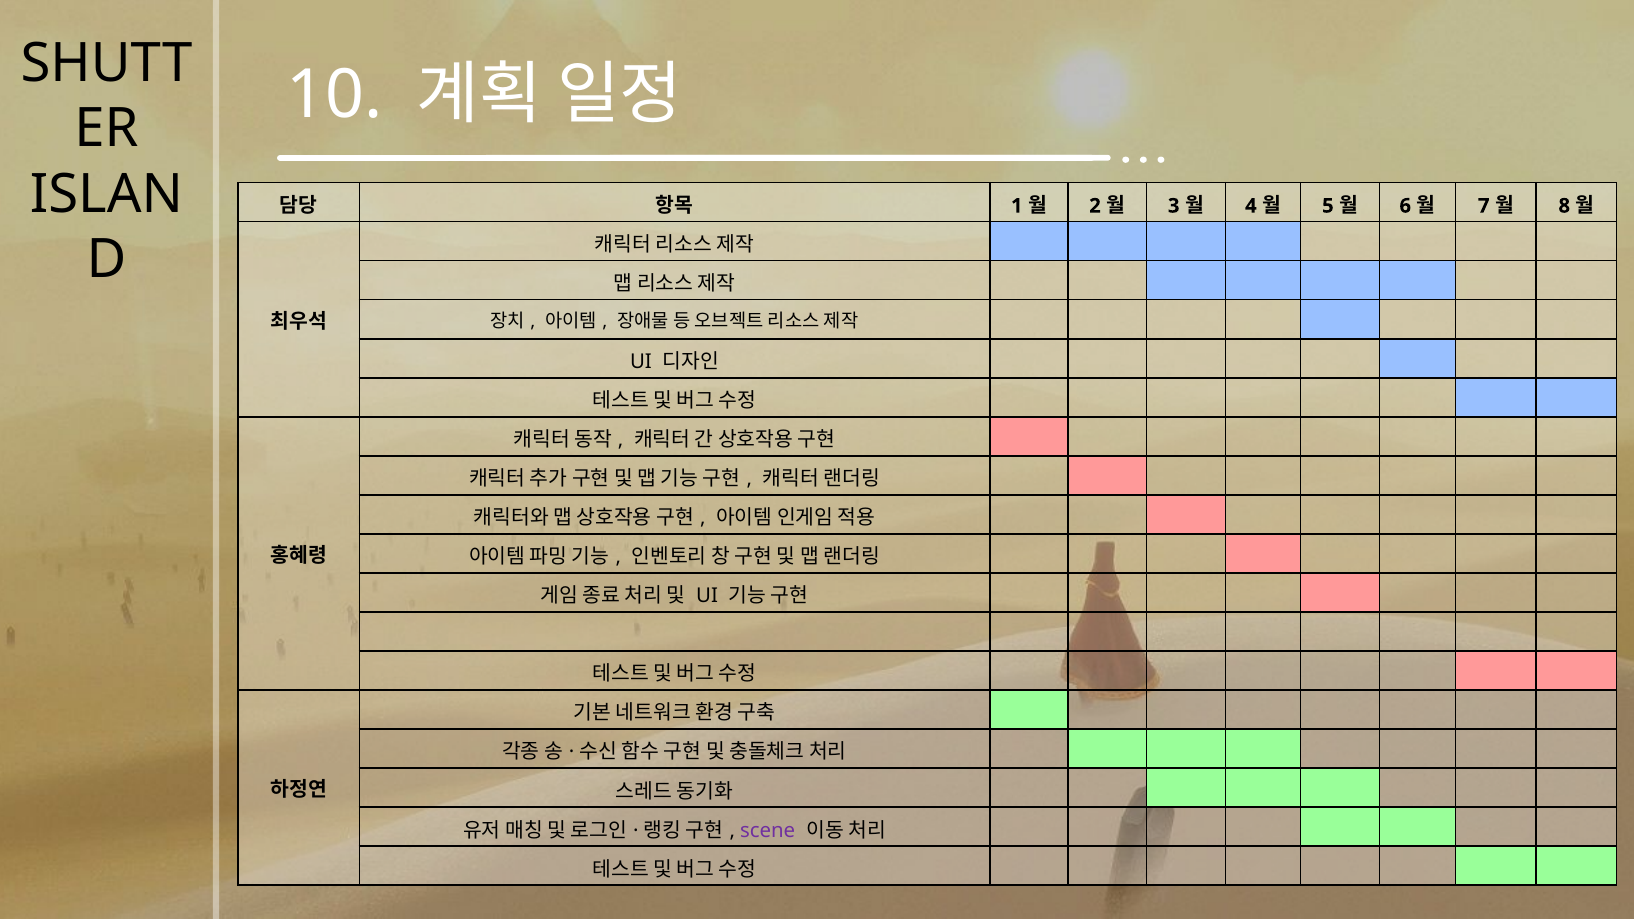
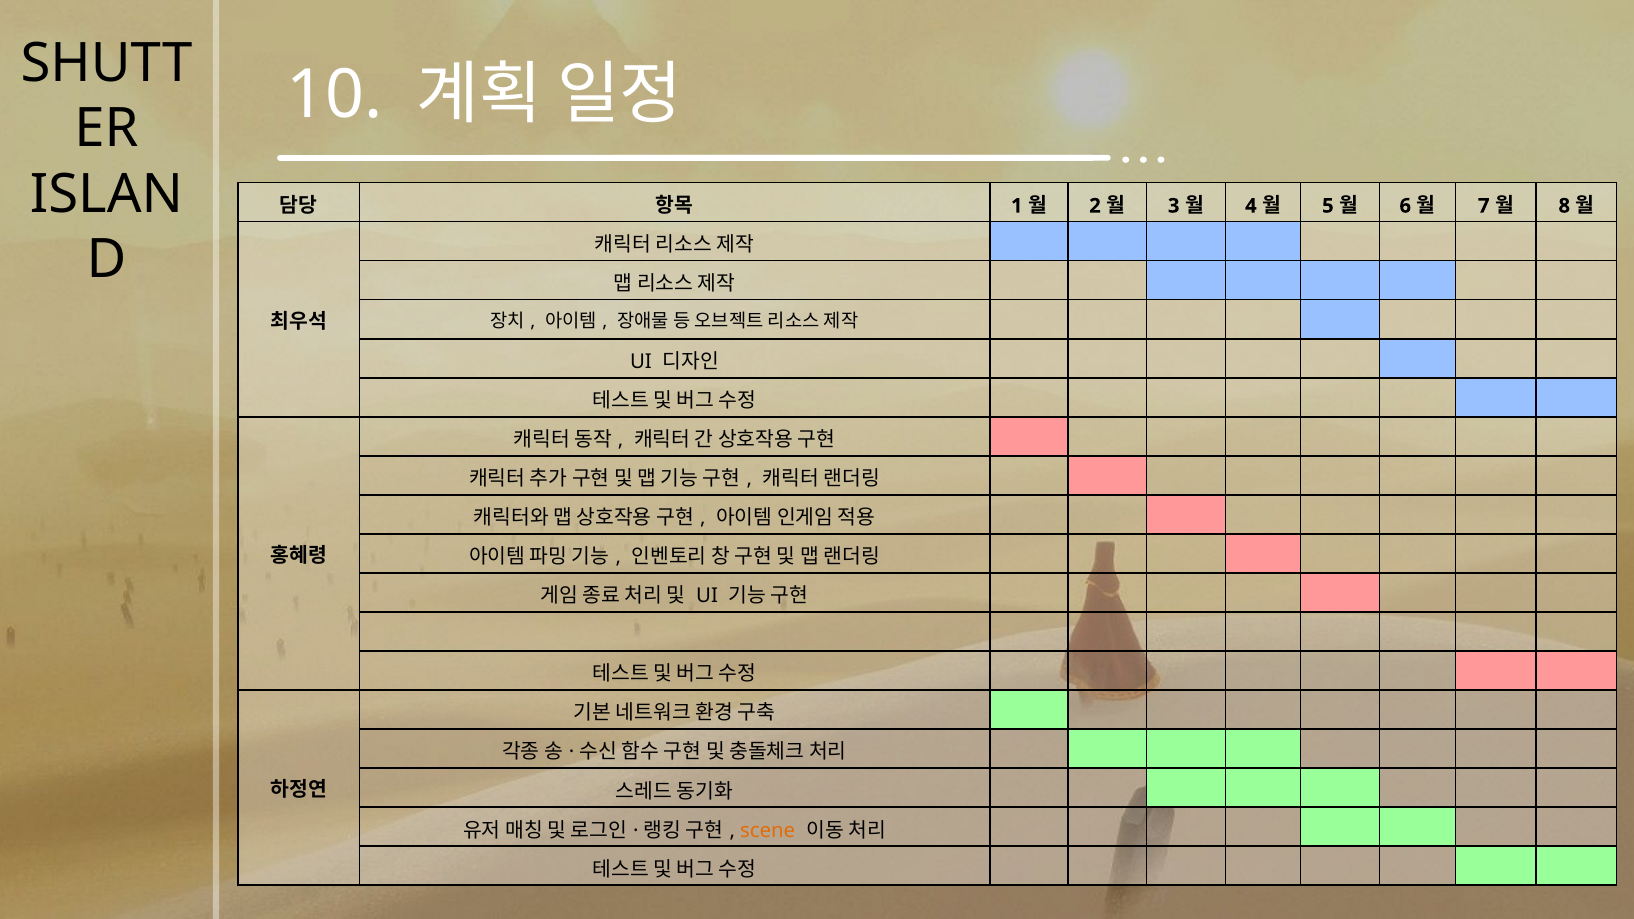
scene colour: purple -> orange (768, 830)
